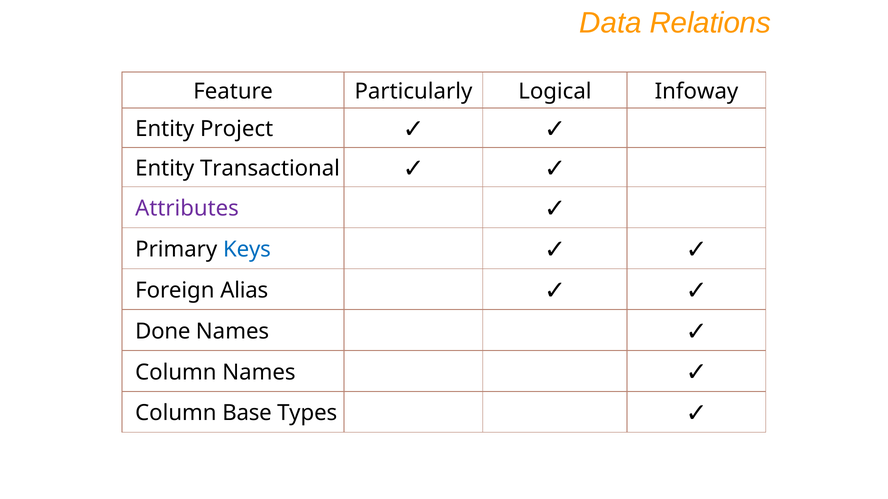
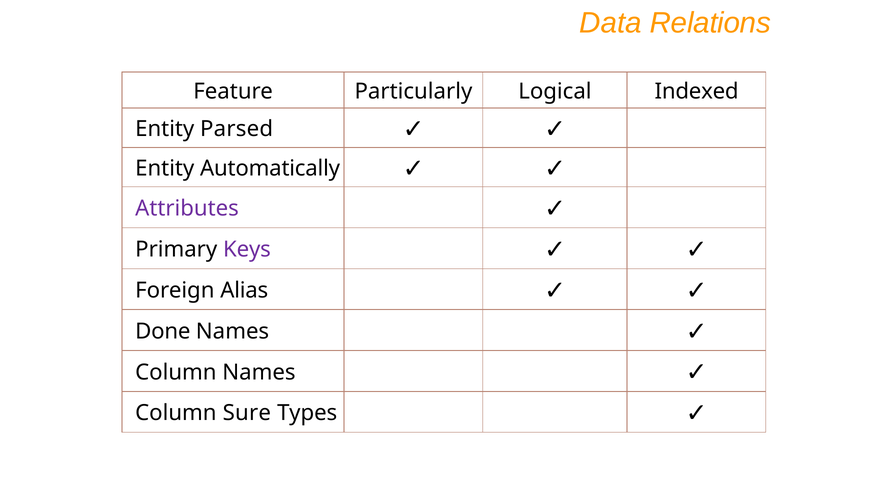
Infoway: Infoway -> Indexed (697, 91)
Project: Project -> Parsed (237, 129)
Transactional: Transactional -> Automatically (270, 169)
Keys colour: blue -> purple (247, 250)
Base: Base -> Sure (247, 414)
